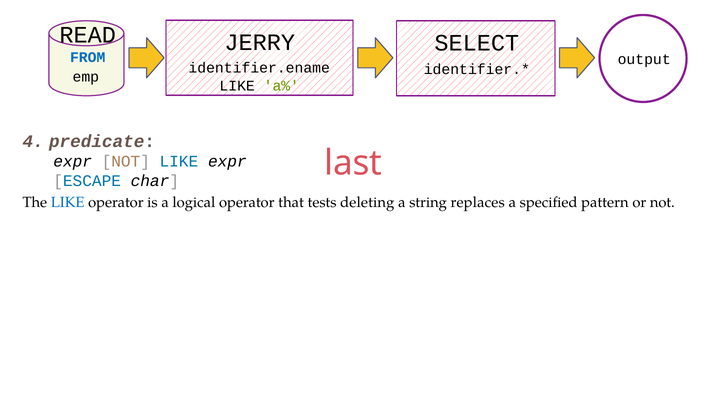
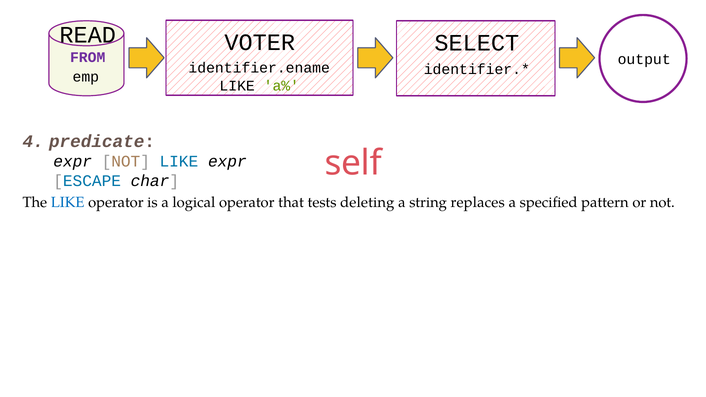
JERRY: JERRY -> VOTER (260, 42)
FROM colour: blue -> purple (88, 57)
last: last -> self (353, 163)
